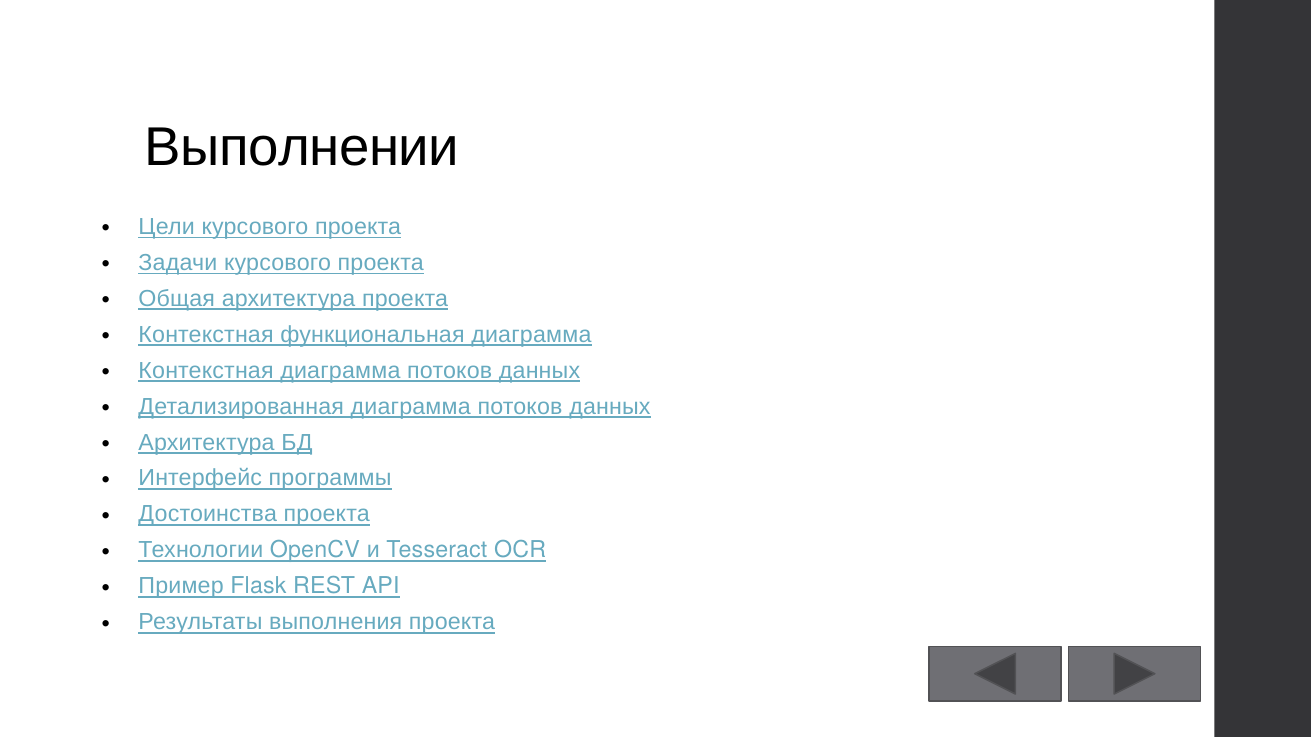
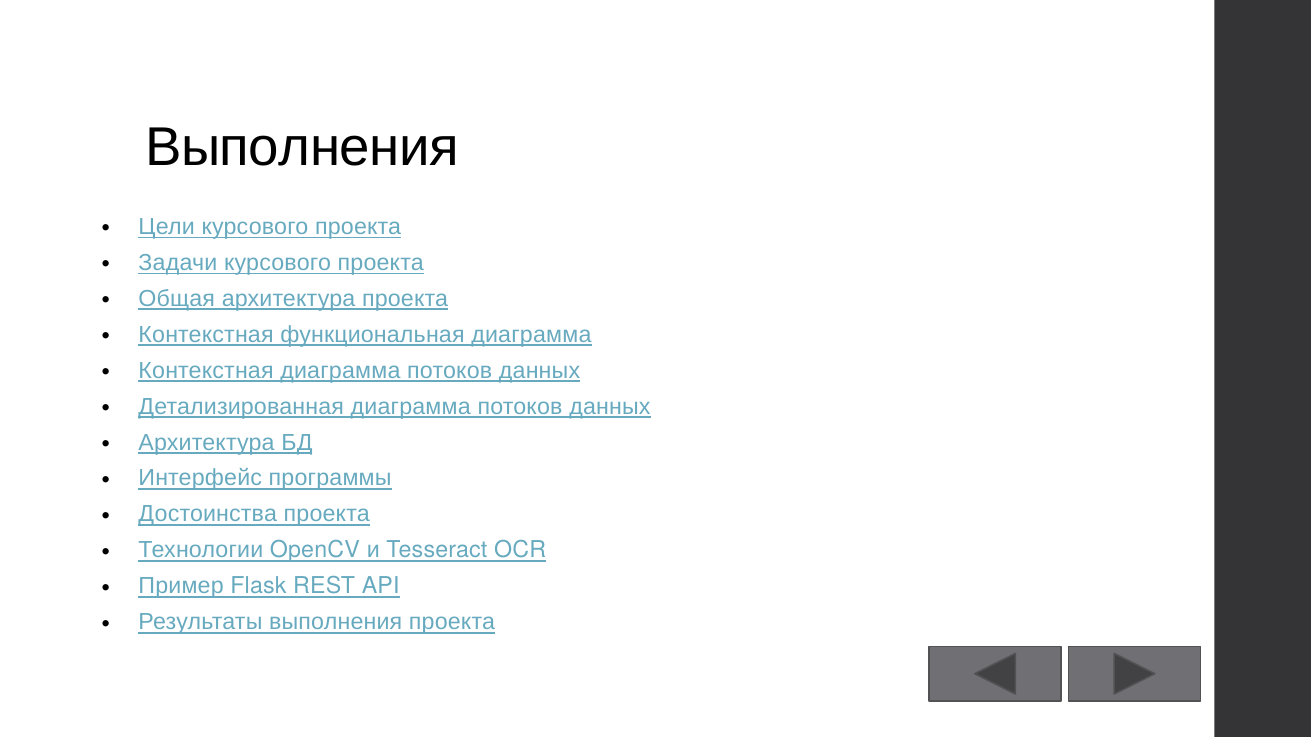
Выполнении: Выполнении -> Выполнения (302, 147)
